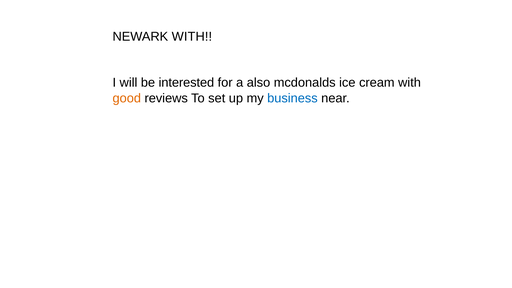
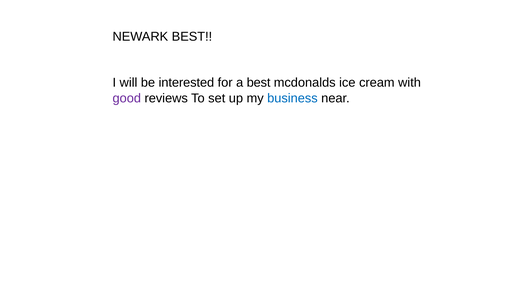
NEWARK WITH: WITH -> BEST (192, 37)
a also: also -> best (259, 83)
good colour: orange -> purple (127, 98)
